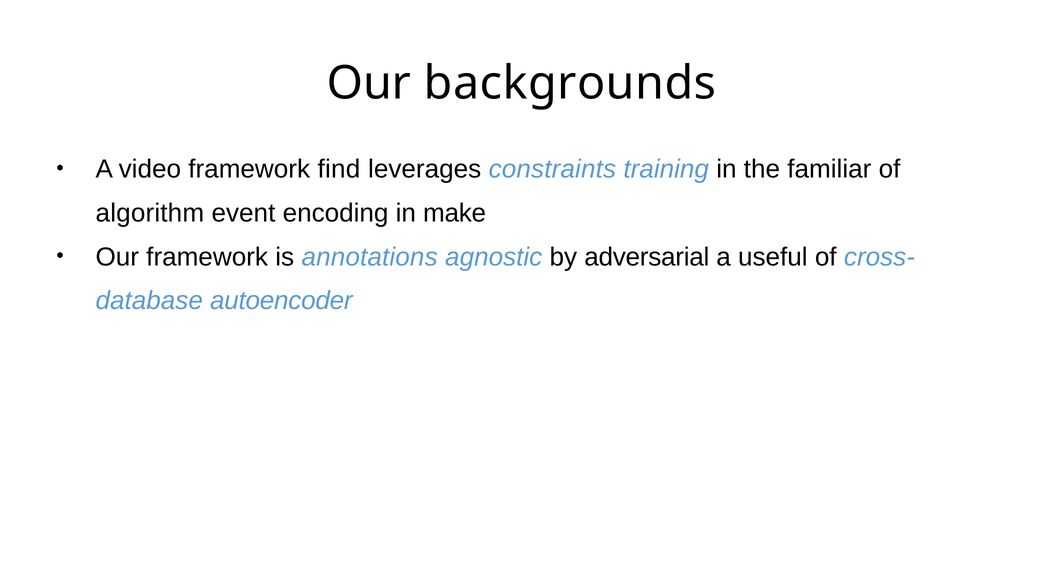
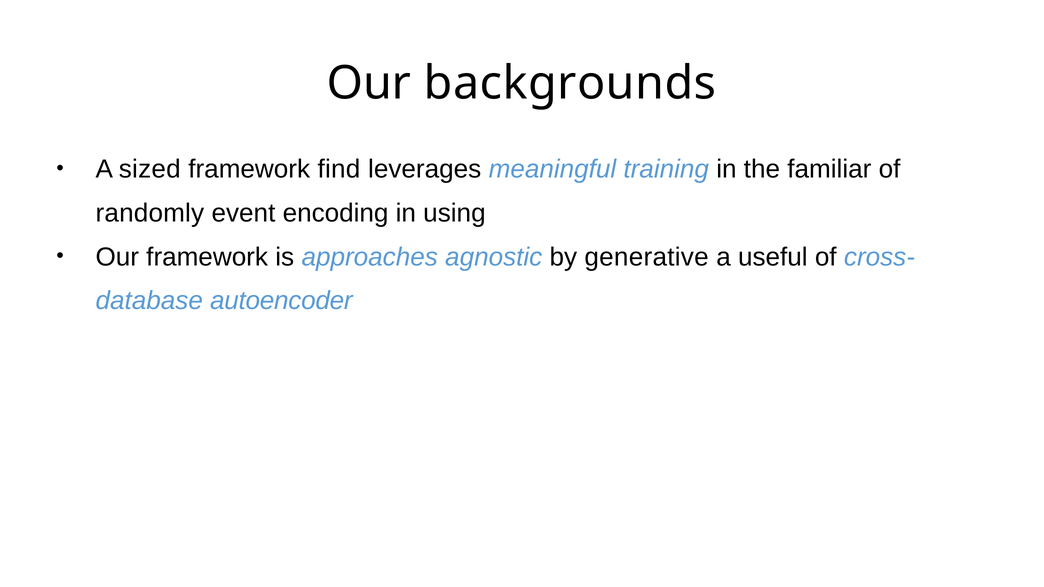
video: video -> sized (150, 169)
constraints: constraints -> meaningful (552, 169)
algorithm: algorithm -> randomly (150, 213)
make: make -> using (454, 213)
annotations: annotations -> approaches (370, 257)
adversarial: adversarial -> generative (647, 257)
